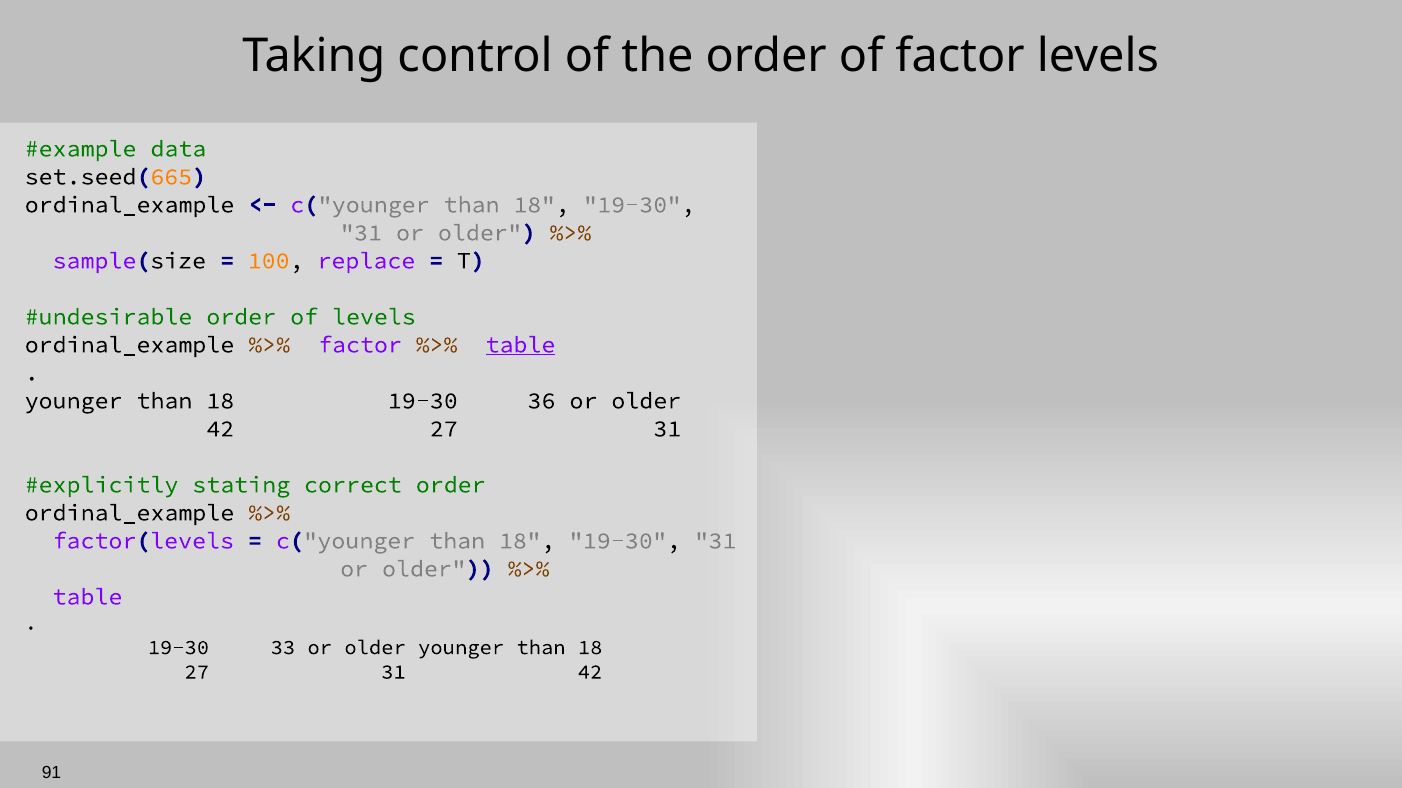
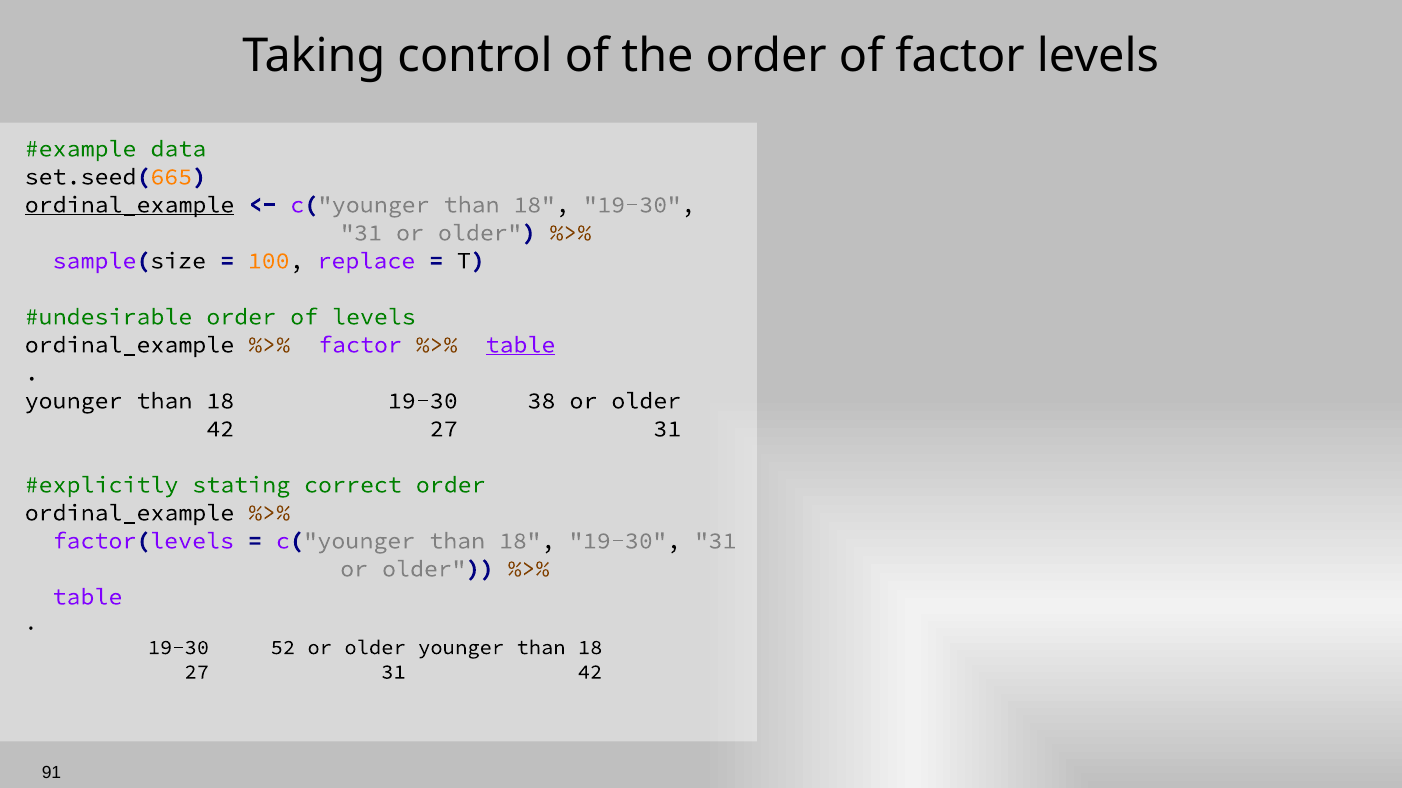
ordinal_example underline: none -> present (130, 205)
36: 36 -> 38 (541, 401)
33: 33 -> 52 (283, 648)
